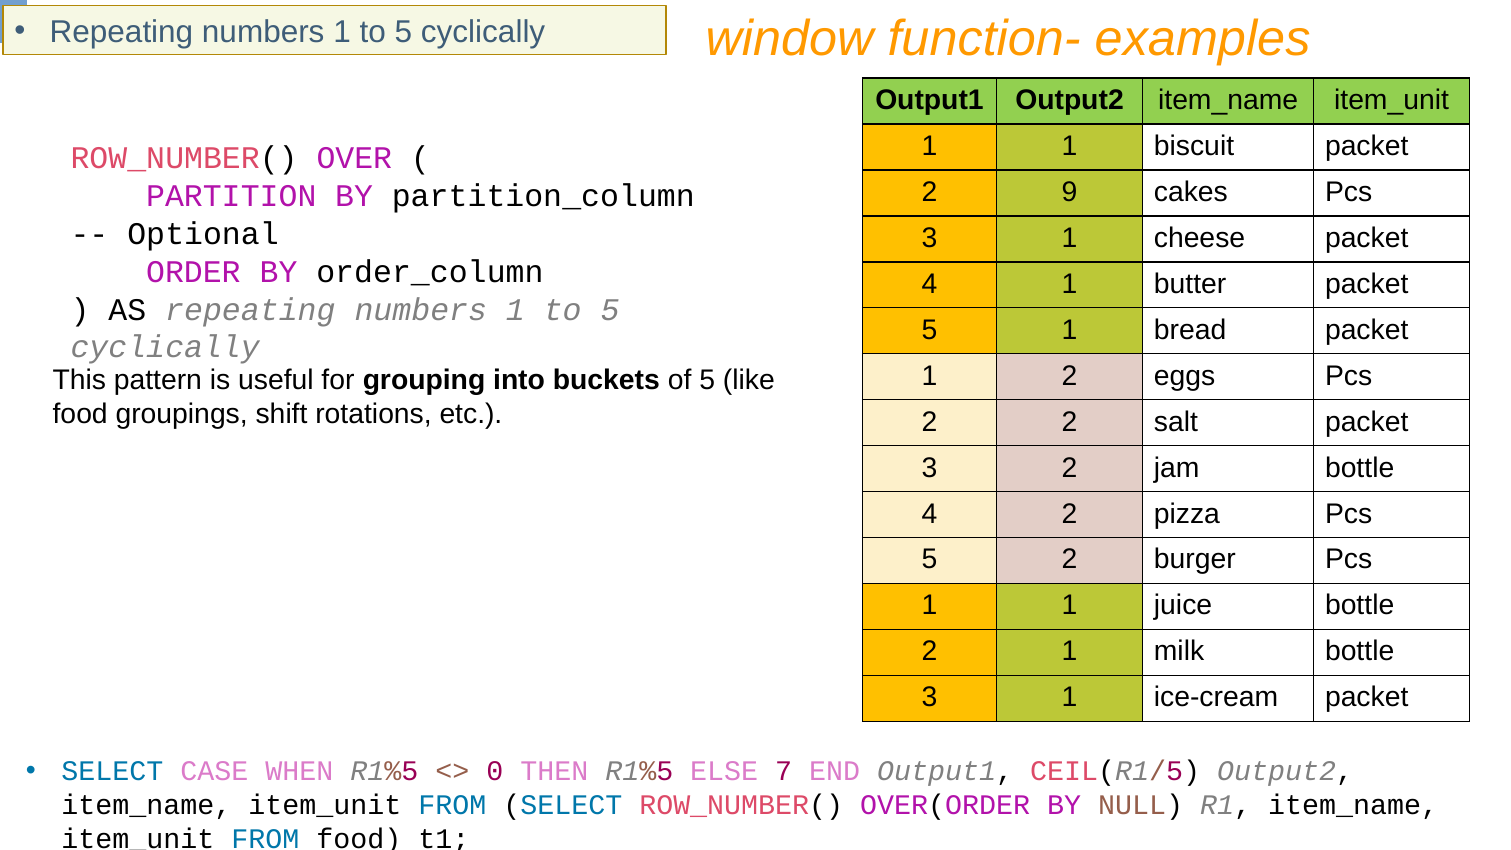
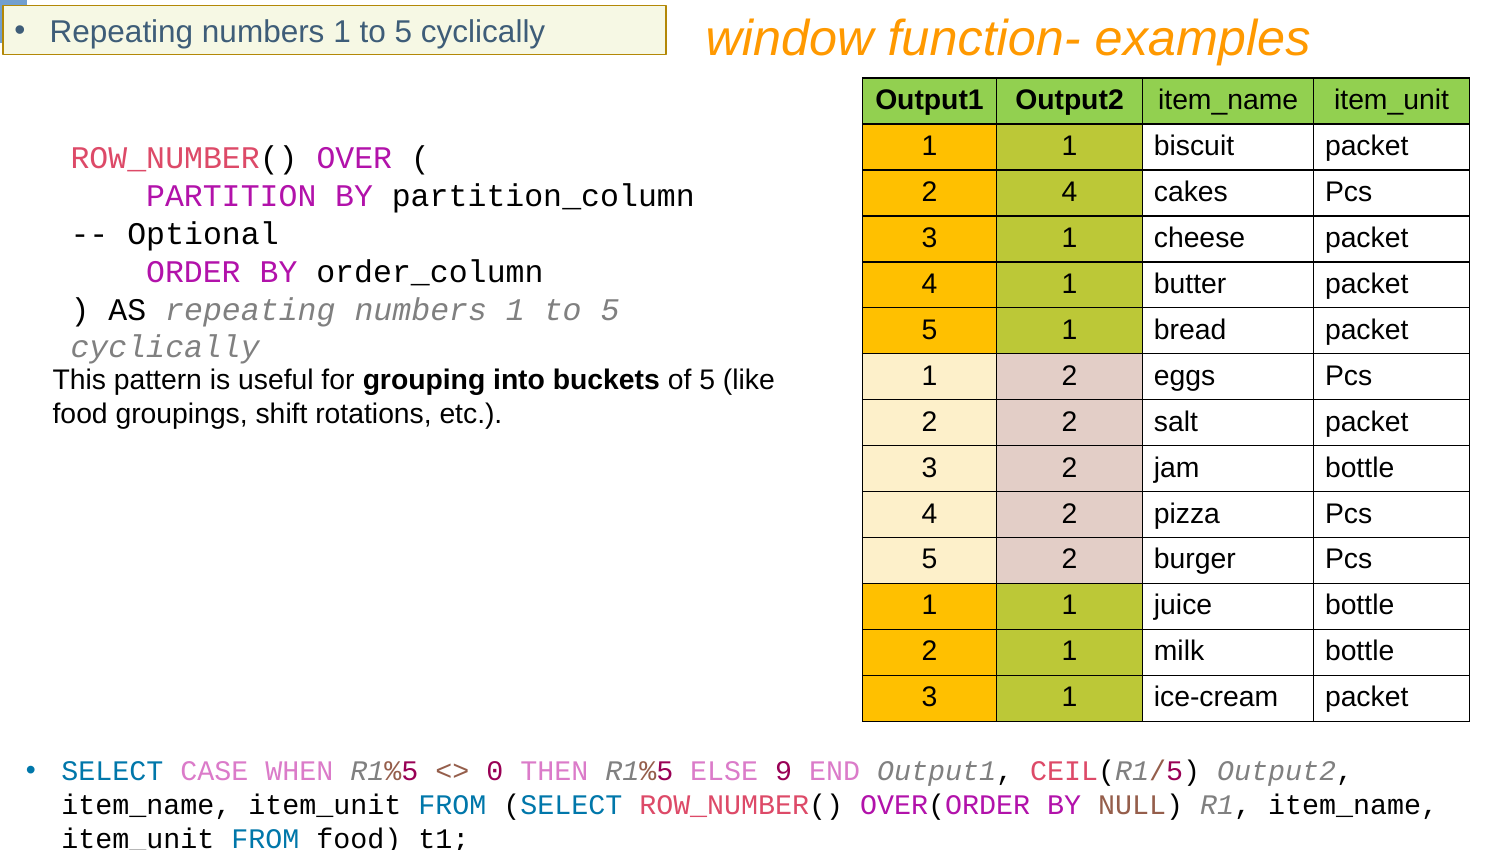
2 9: 9 -> 4 (1070, 192)
7: 7 -> 9 (784, 771)
